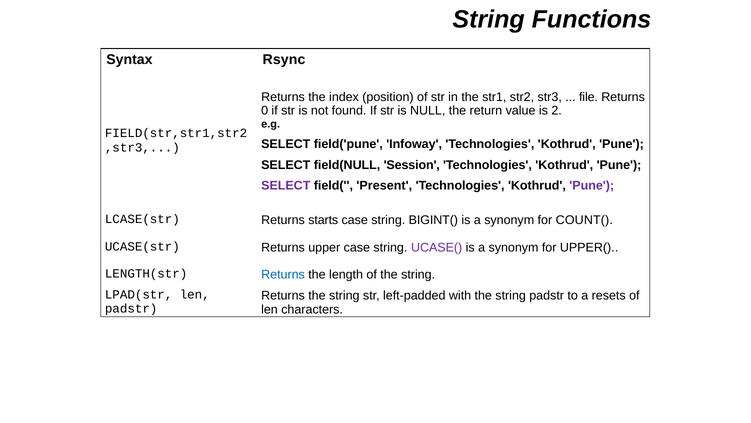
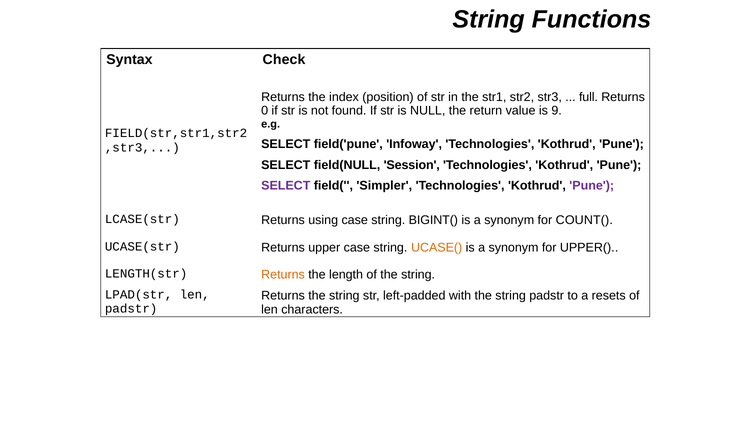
Rsync: Rsync -> Check (284, 59)
file: file -> full (588, 97)
2: 2 -> 9 (557, 111)
Present: Present -> Simpler (384, 186)
starts: starts -> using (323, 220)
UCASE( colour: purple -> orange (437, 247)
Returns colour: blue -> orange (283, 274)
